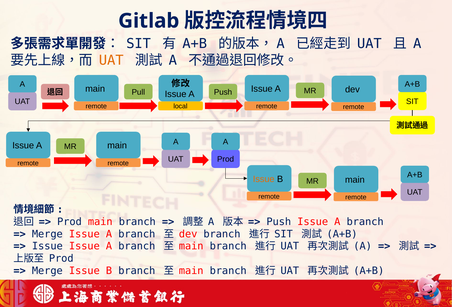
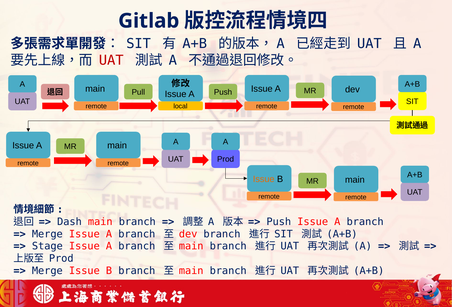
UAT colour: orange -> red (111, 60)
Prod: Prod -> Dash (69, 222)
Issue: Issue -> Stage (47, 247)
